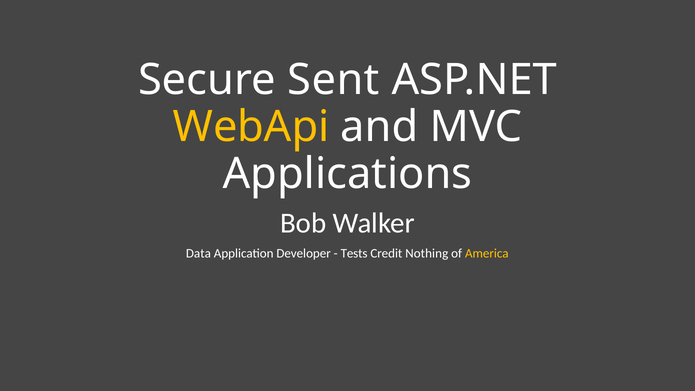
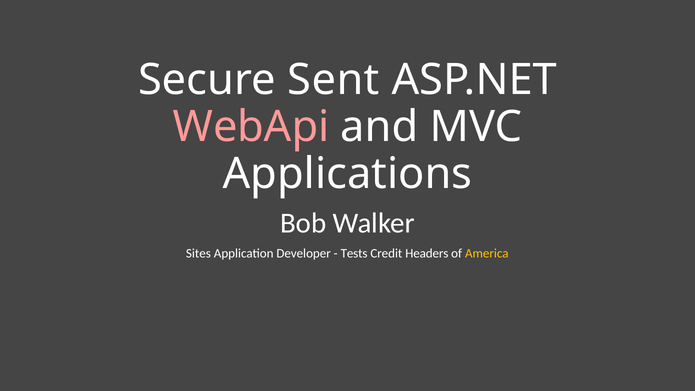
WebApi colour: yellow -> pink (251, 127)
Data: Data -> Sites (198, 253)
Nothing: Nothing -> Headers (427, 253)
